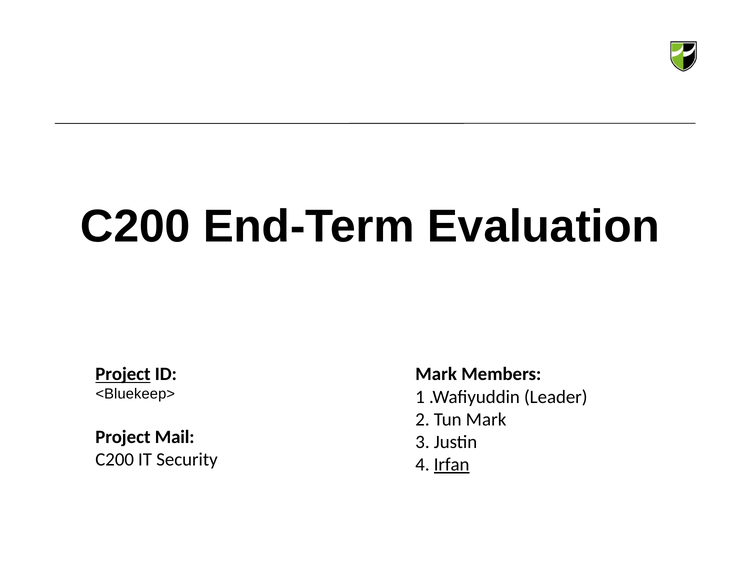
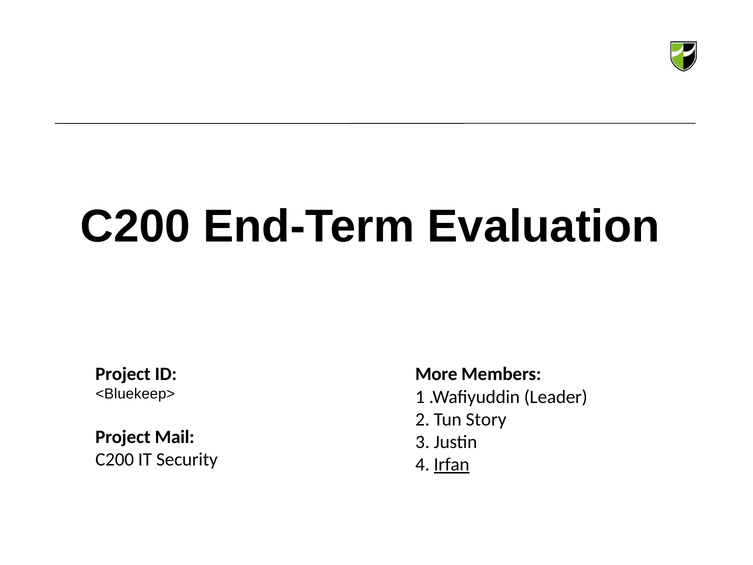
Project underline: present -> none (123, 374)
Mark: Mark -> More (436, 374)
Tun Mark: Mark -> Story (486, 419)
